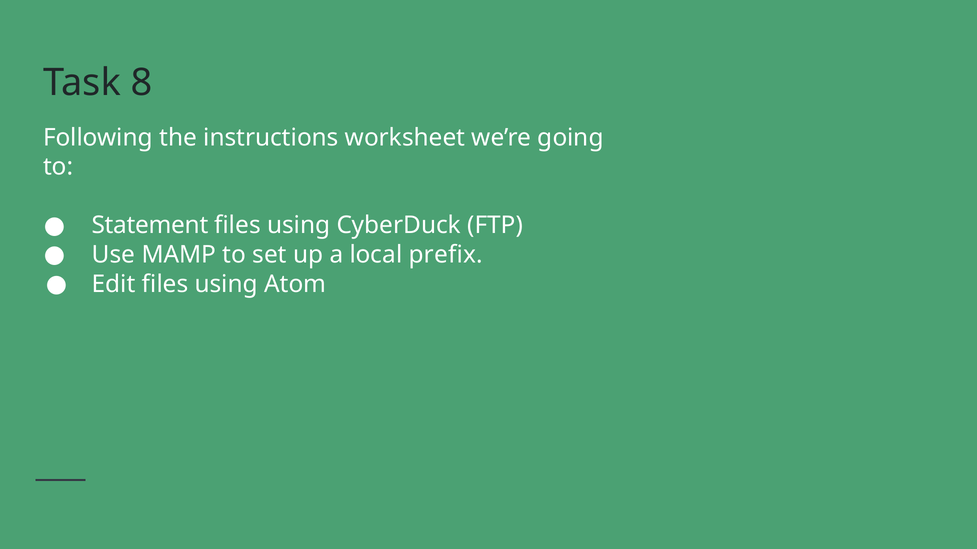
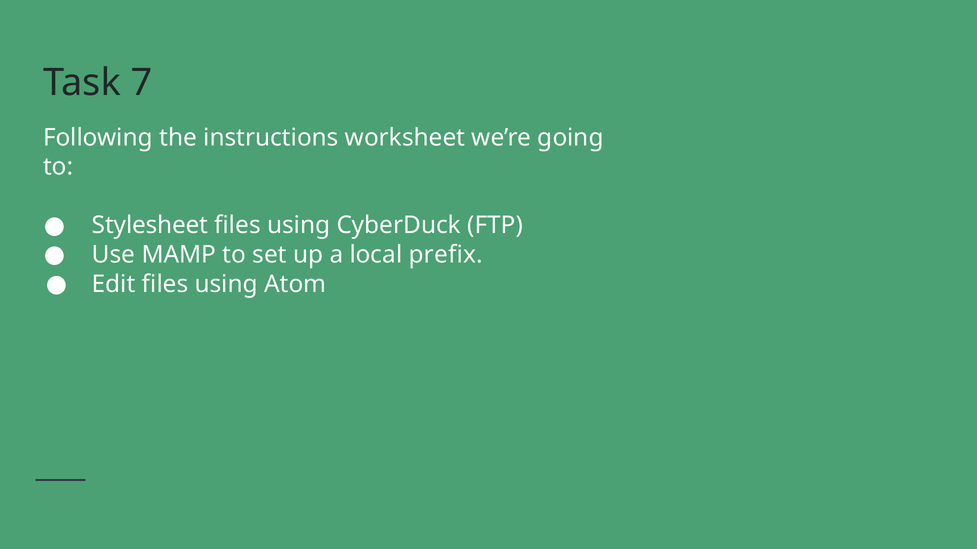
8: 8 -> 7 (142, 83)
Statement: Statement -> Stylesheet (150, 226)
